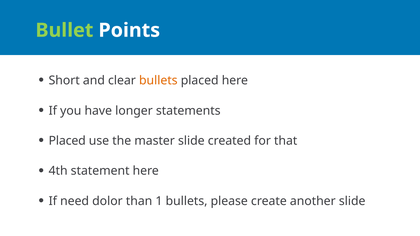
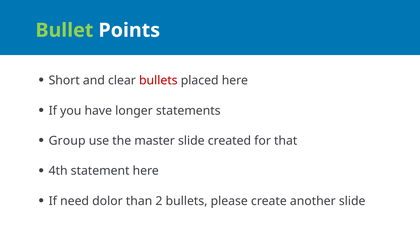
bullets colour: orange -> red (158, 81)
Placed: Placed -> Group (67, 141)
1: 1 -> 2 (159, 201)
